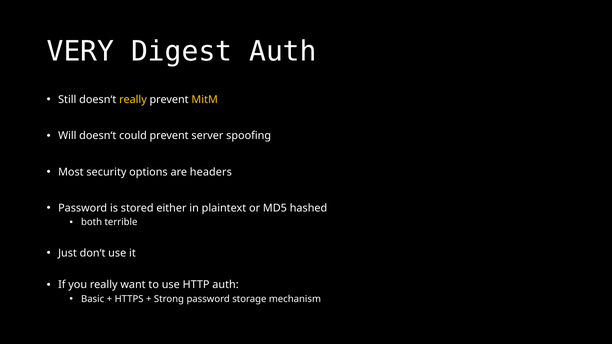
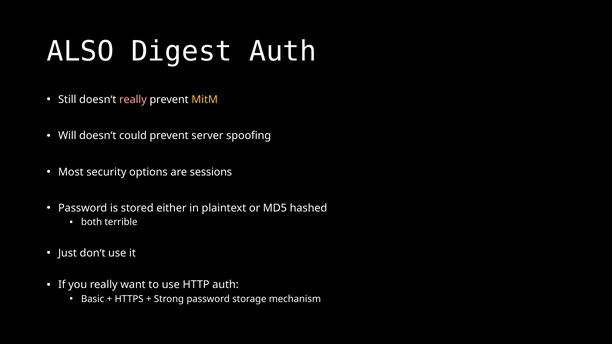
VERY: VERY -> ALSO (80, 51)
really colour: yellow -> pink (133, 100)
headers: headers -> sessions (211, 172)
